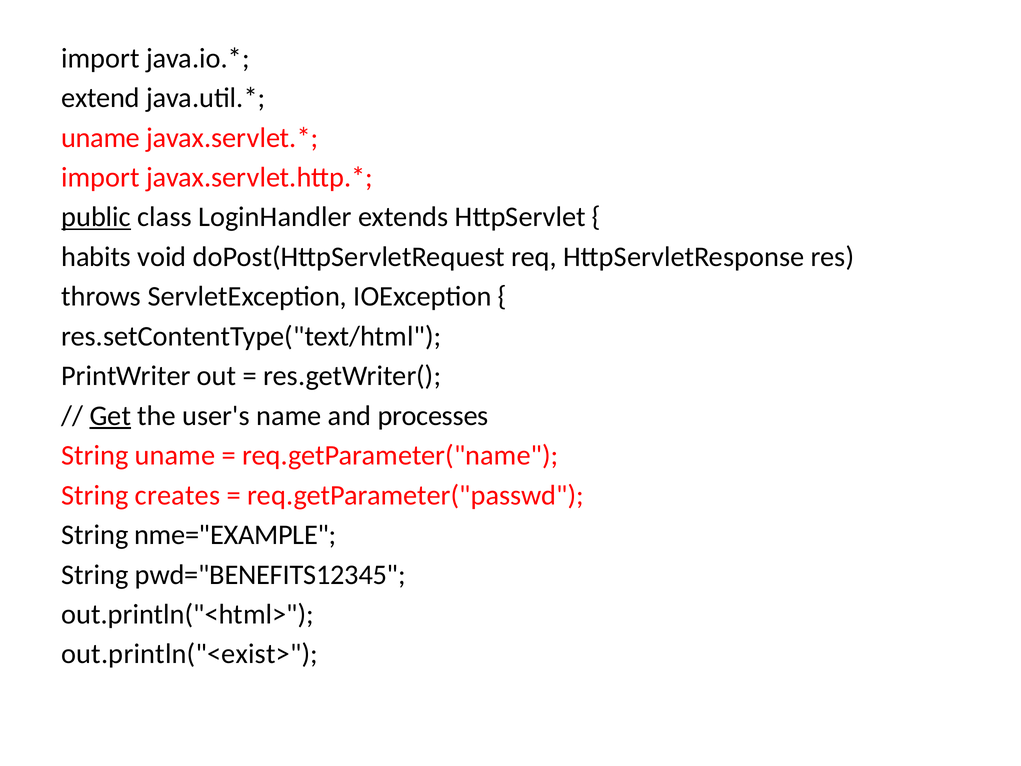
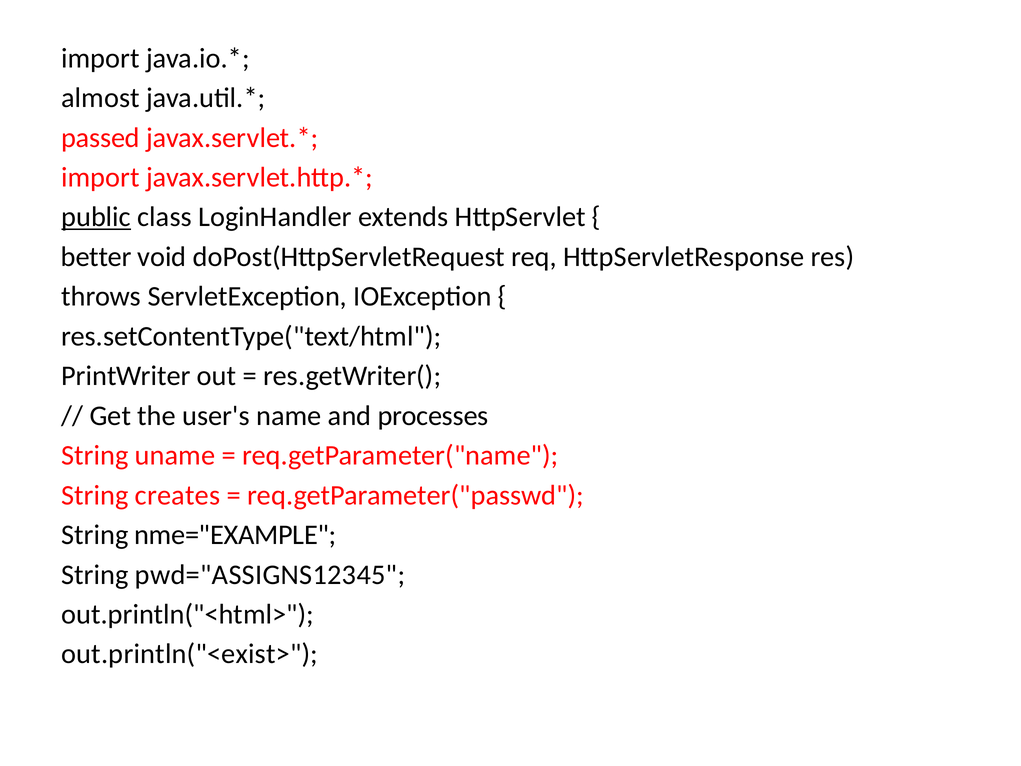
extend: extend -> almost (100, 98)
uname: uname -> passed (101, 138)
habits: habits -> better (96, 257)
Get underline: present -> none (110, 416)
pwd="BENEFITS12345: pwd="BENEFITS12345 -> pwd="ASSIGNS12345 (270, 574)
